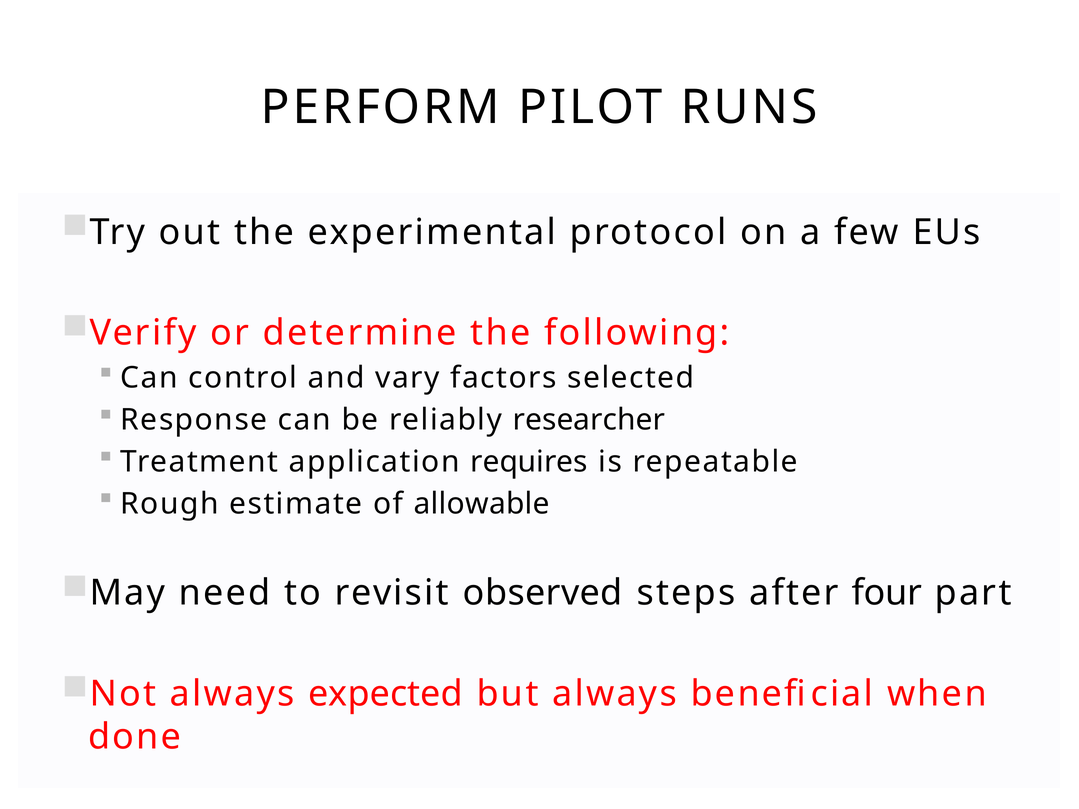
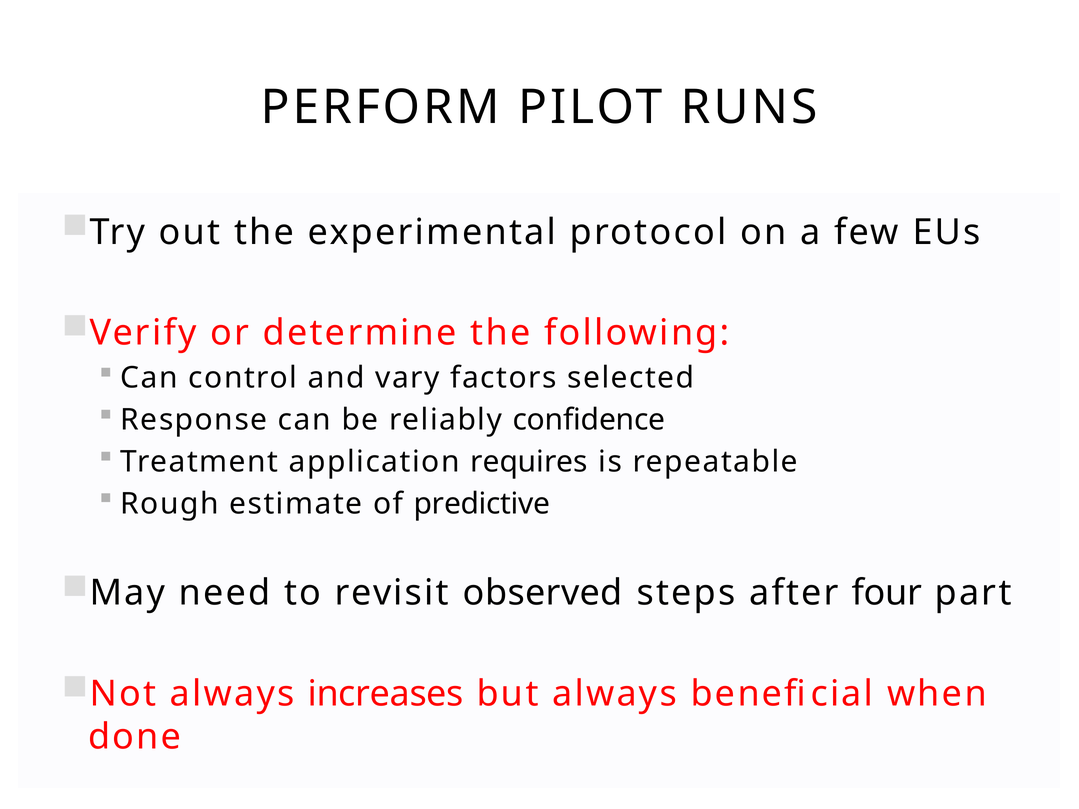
researcher: researcher -> confidence (589, 420)
allowable: allowable -> predictive (482, 504)
expected: expected -> increases (386, 694)
